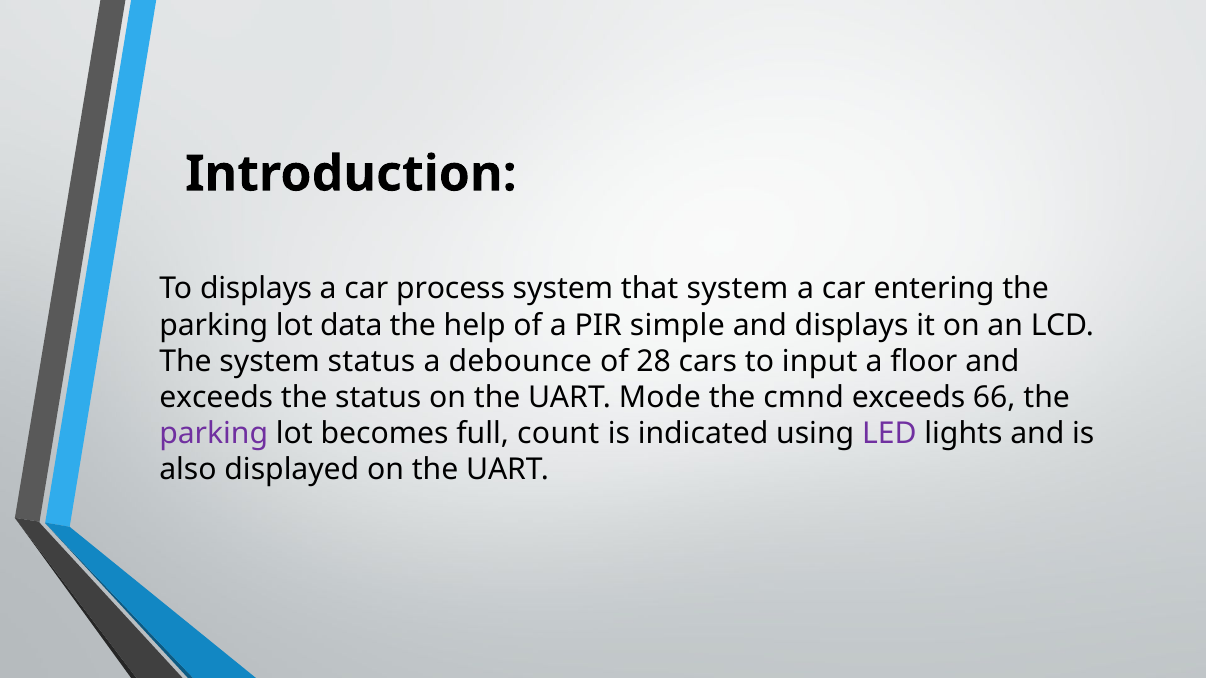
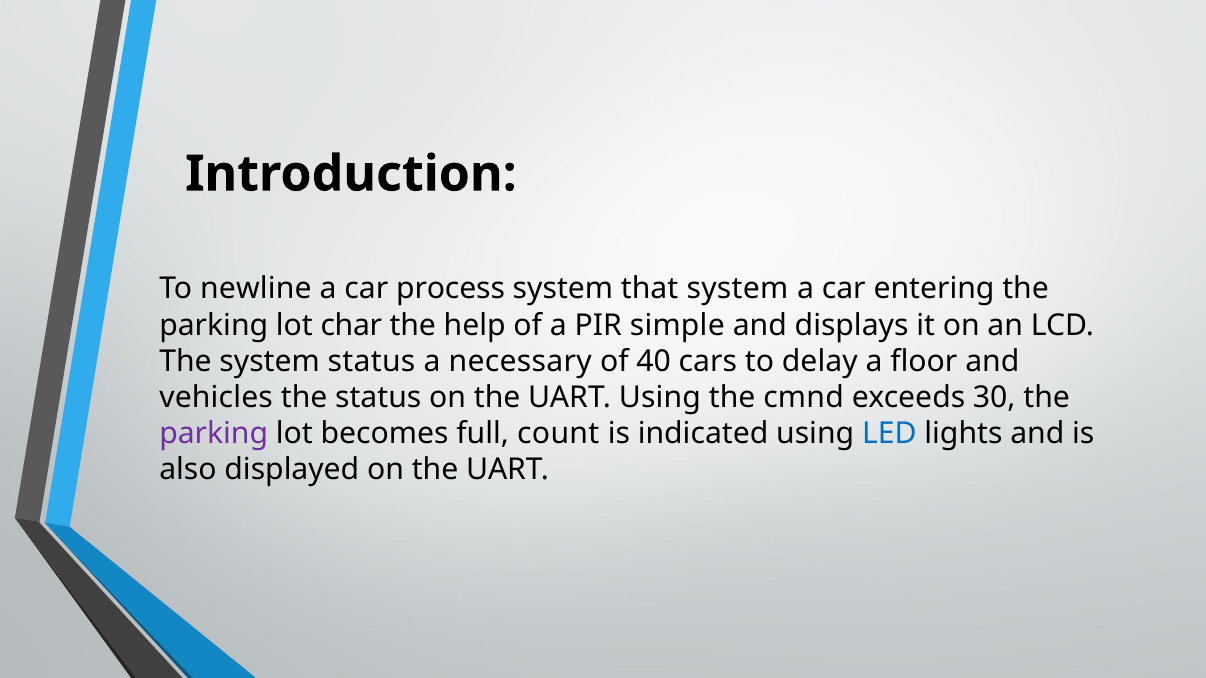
To displays: displays -> newline (256, 289)
data: data -> char (351, 325)
debounce: debounce -> necessary (520, 361)
28: 28 -> 40 (654, 361)
input: input -> delay (820, 361)
exceeds: exceeds -> vehicles (216, 398)
UART Mode: Mode -> Using (660, 398)
66: 66 -> 30 (994, 398)
LED colour: purple -> blue (889, 434)
